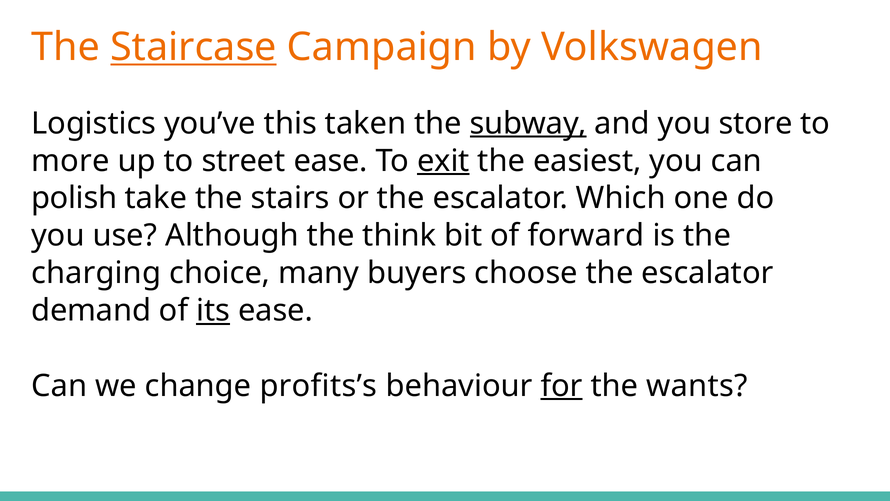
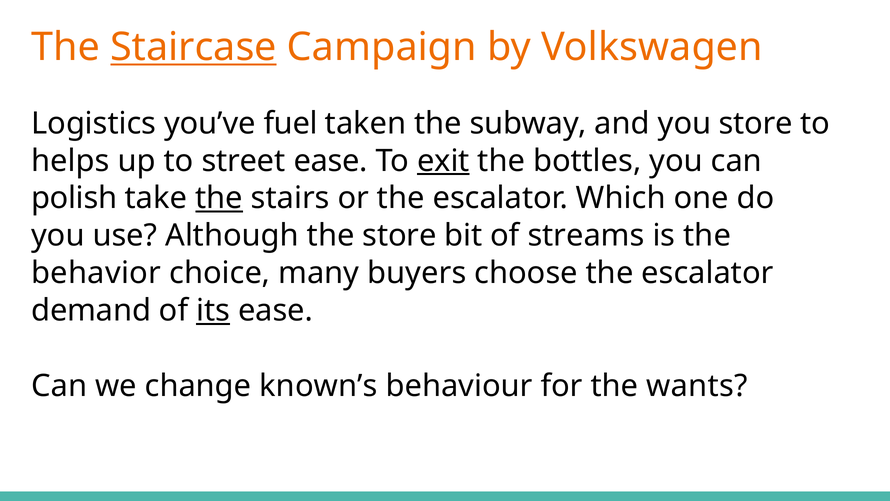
this: this -> fuel (291, 123)
subway underline: present -> none (528, 123)
more: more -> helps (70, 161)
easiest: easiest -> bottles (587, 161)
the underline: none -> present (219, 198)
the think: think -> store (399, 236)
forward: forward -> streams (586, 236)
charging: charging -> behavior (96, 273)
profits’s: profits’s -> known’s (319, 386)
for underline: present -> none (562, 386)
